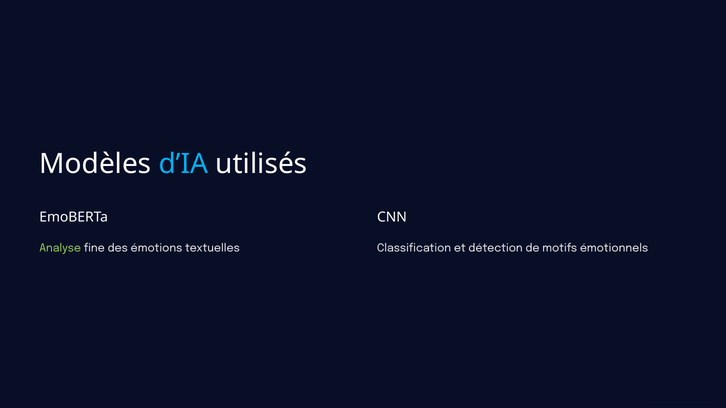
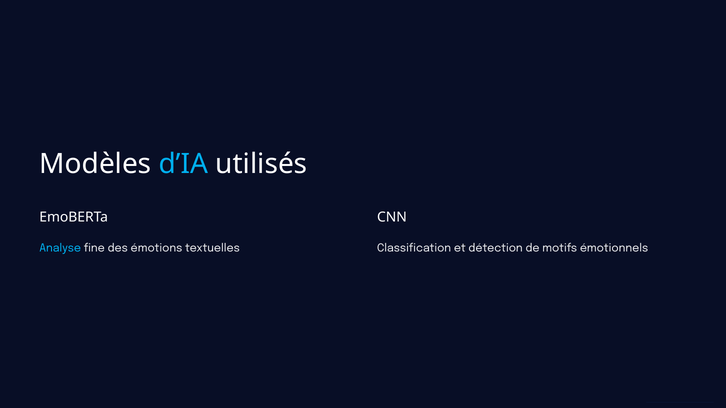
Analyse colour: light green -> light blue (60, 248)
